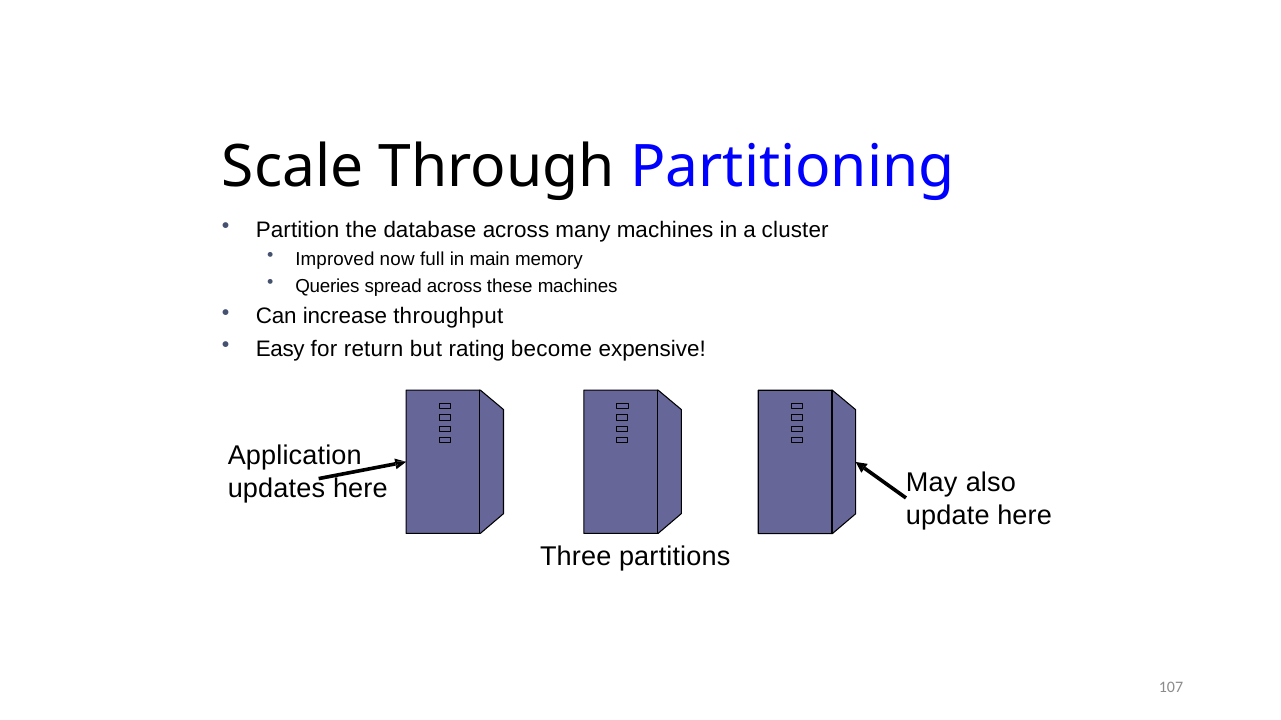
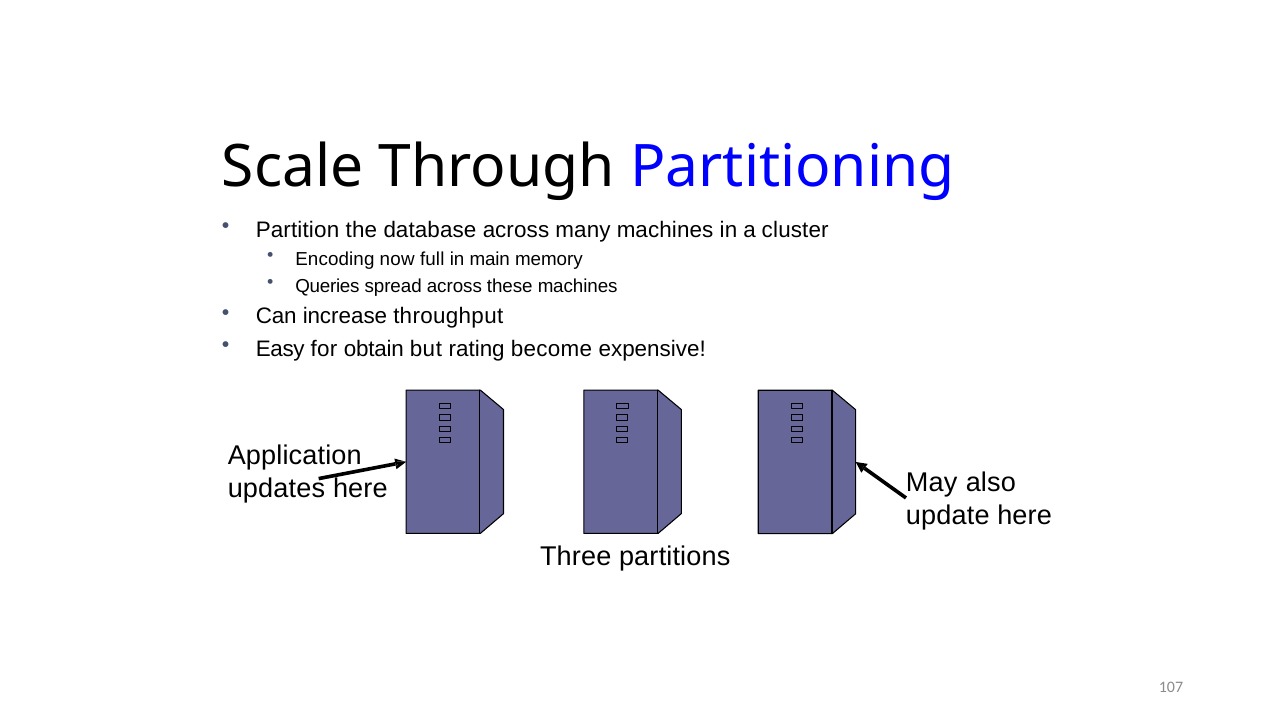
Improved: Improved -> Encoding (335, 259)
return: return -> obtain (374, 349)
